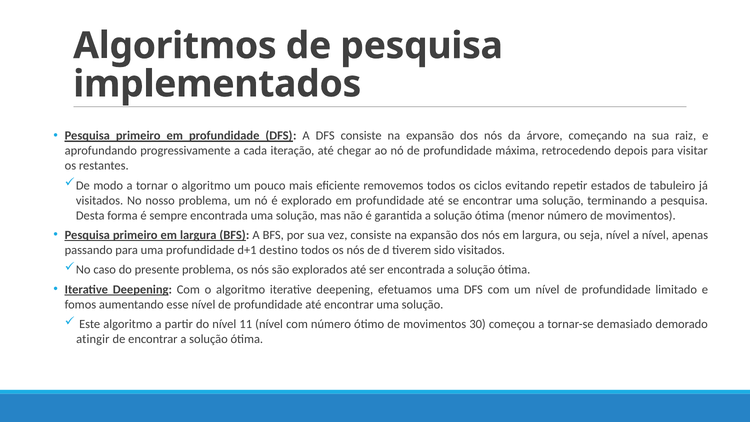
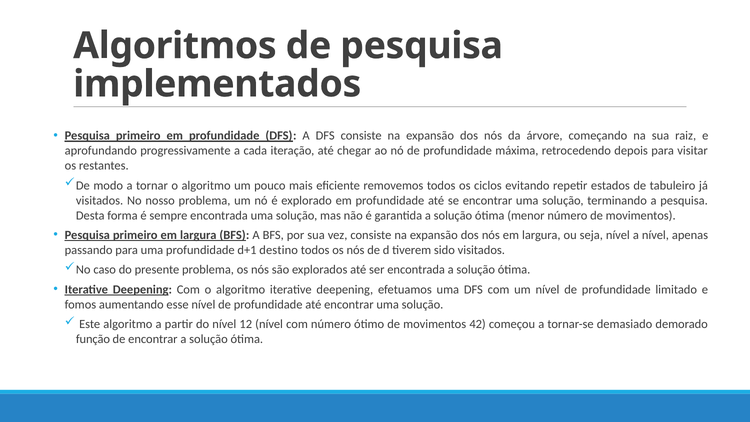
11: 11 -> 12 (246, 324)
30: 30 -> 42 (478, 324)
atingir: atingir -> função (93, 339)
